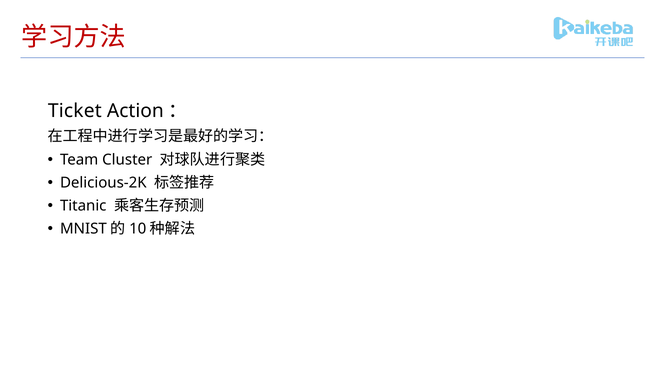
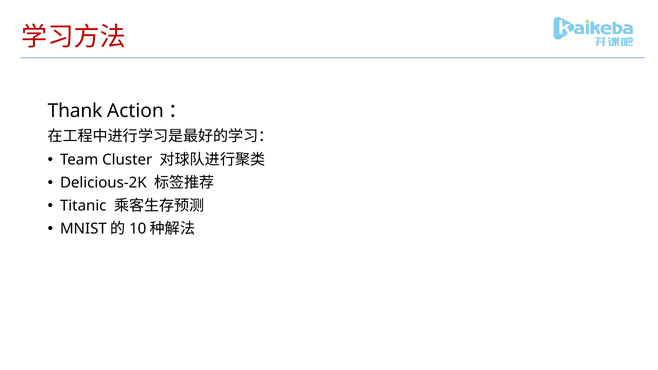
Ticket: Ticket -> Thank (75, 111)
